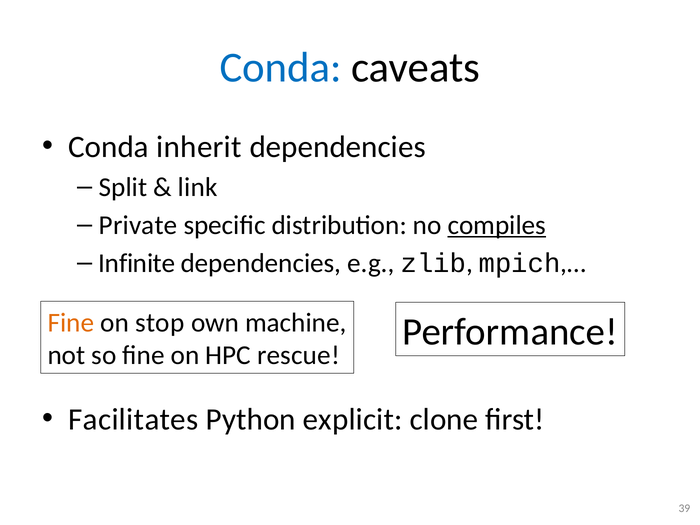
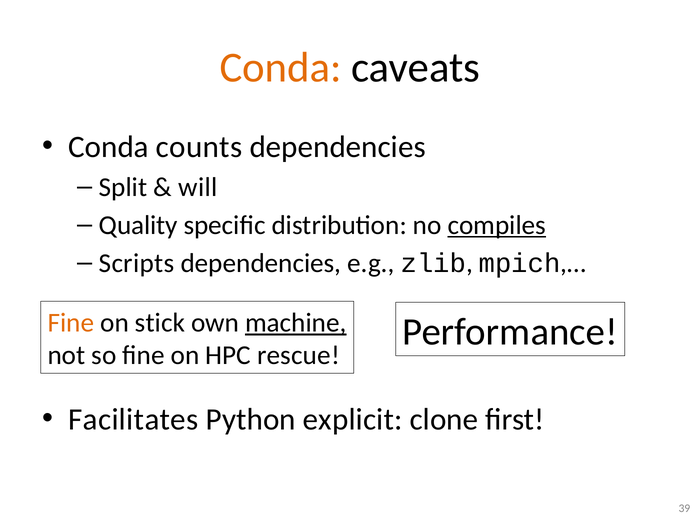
Conda colour: blue -> orange (281, 68)
inherit: inherit -> counts (199, 147)
link: link -> will (198, 187)
Private: Private -> Quality (138, 225)
Infinite: Infinite -> Scripts (137, 263)
stop: stop -> stick (160, 323)
machine underline: none -> present (296, 323)
